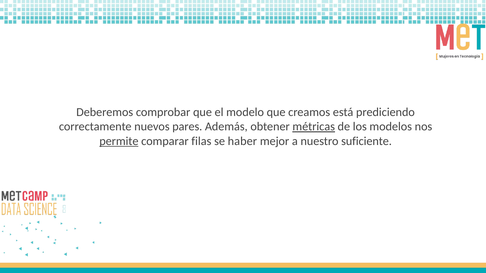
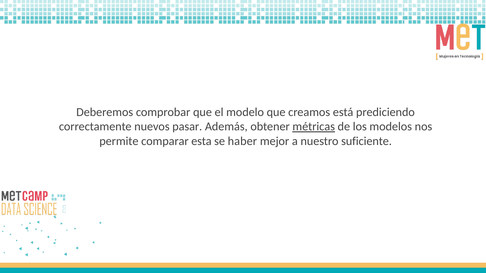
pares: pares -> pasar (187, 127)
permite underline: present -> none (119, 141)
filas: filas -> esta (201, 141)
